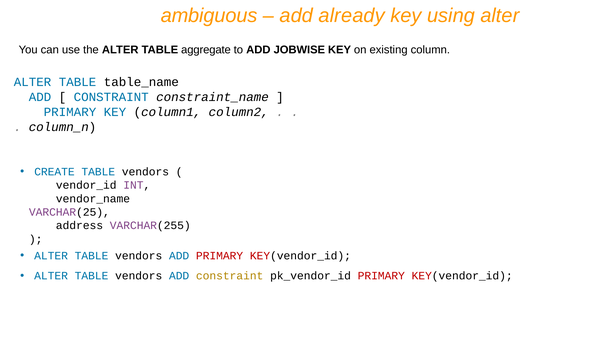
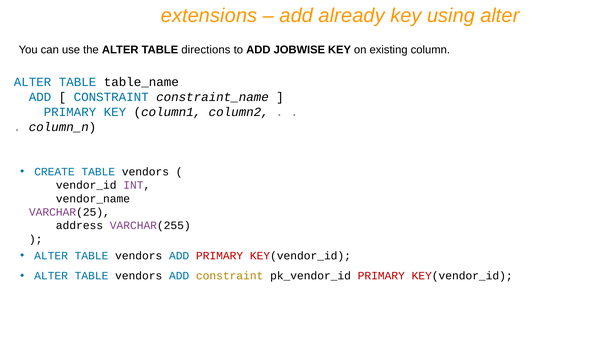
ambiguous: ambiguous -> extensions (209, 16)
aggregate: aggregate -> directions (206, 50)
